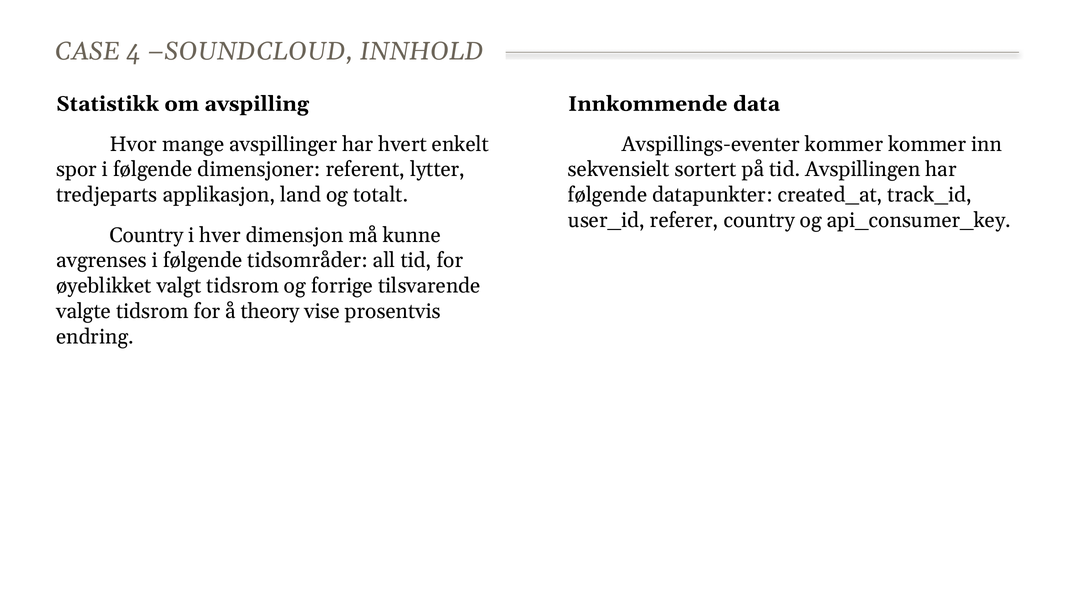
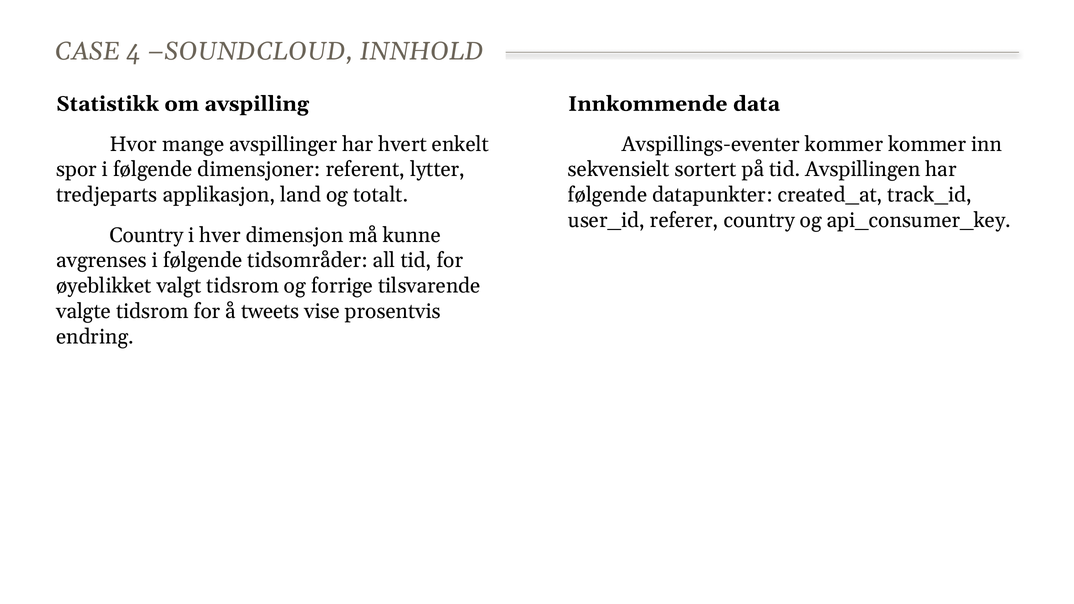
theory: theory -> tweets (270, 311)
